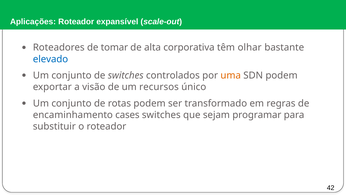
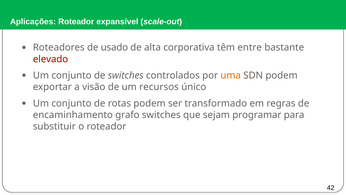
tomar: tomar -> usado (114, 47)
olhar: olhar -> entre (250, 47)
elevado colour: blue -> red (51, 59)
cases: cases -> grafo (127, 115)
